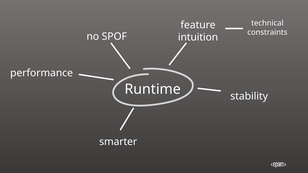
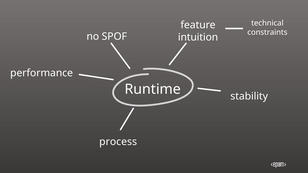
smarter: smarter -> process (118, 142)
